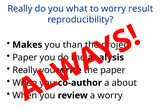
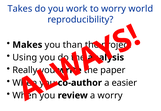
Really: Really -> Takes (20, 9)
what: what -> work (77, 9)
result: result -> world (141, 9)
Paper: Paper -> Using (25, 58)
about: about -> easier (124, 83)
